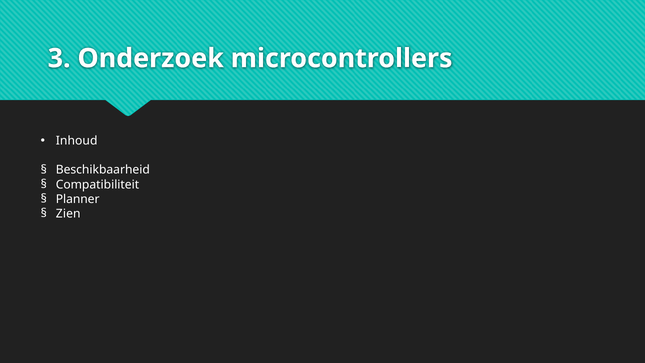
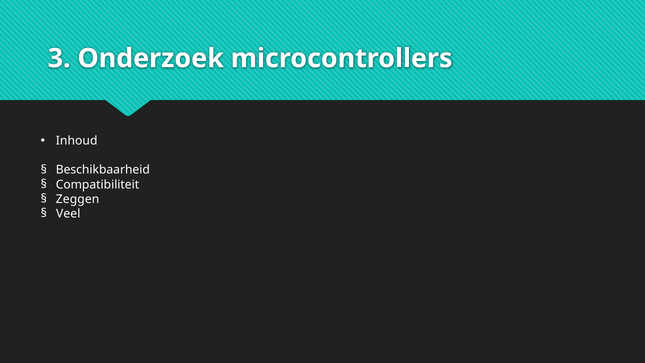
Planner: Planner -> Zeggen (78, 199)
Zien: Zien -> Veel (68, 213)
